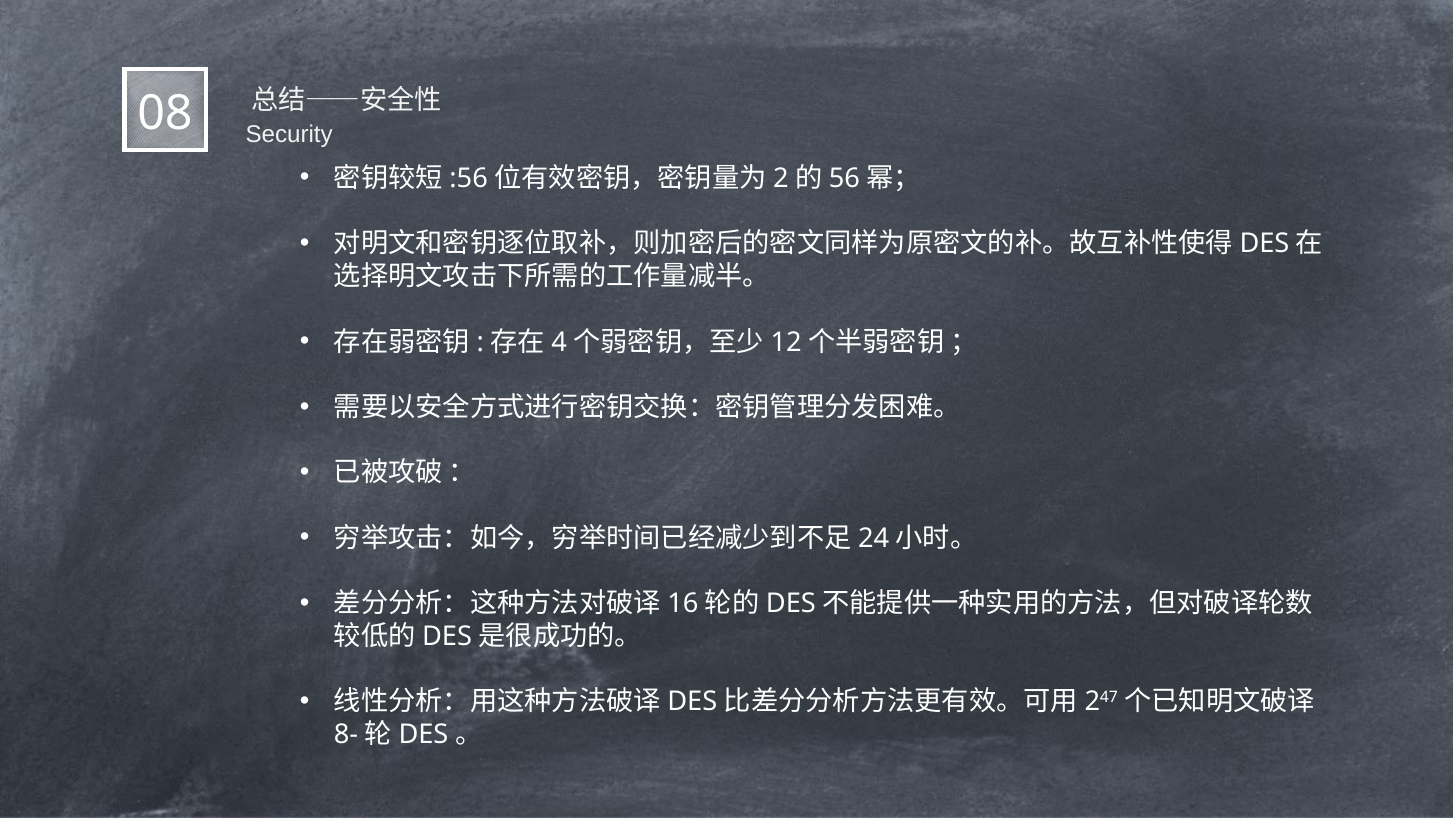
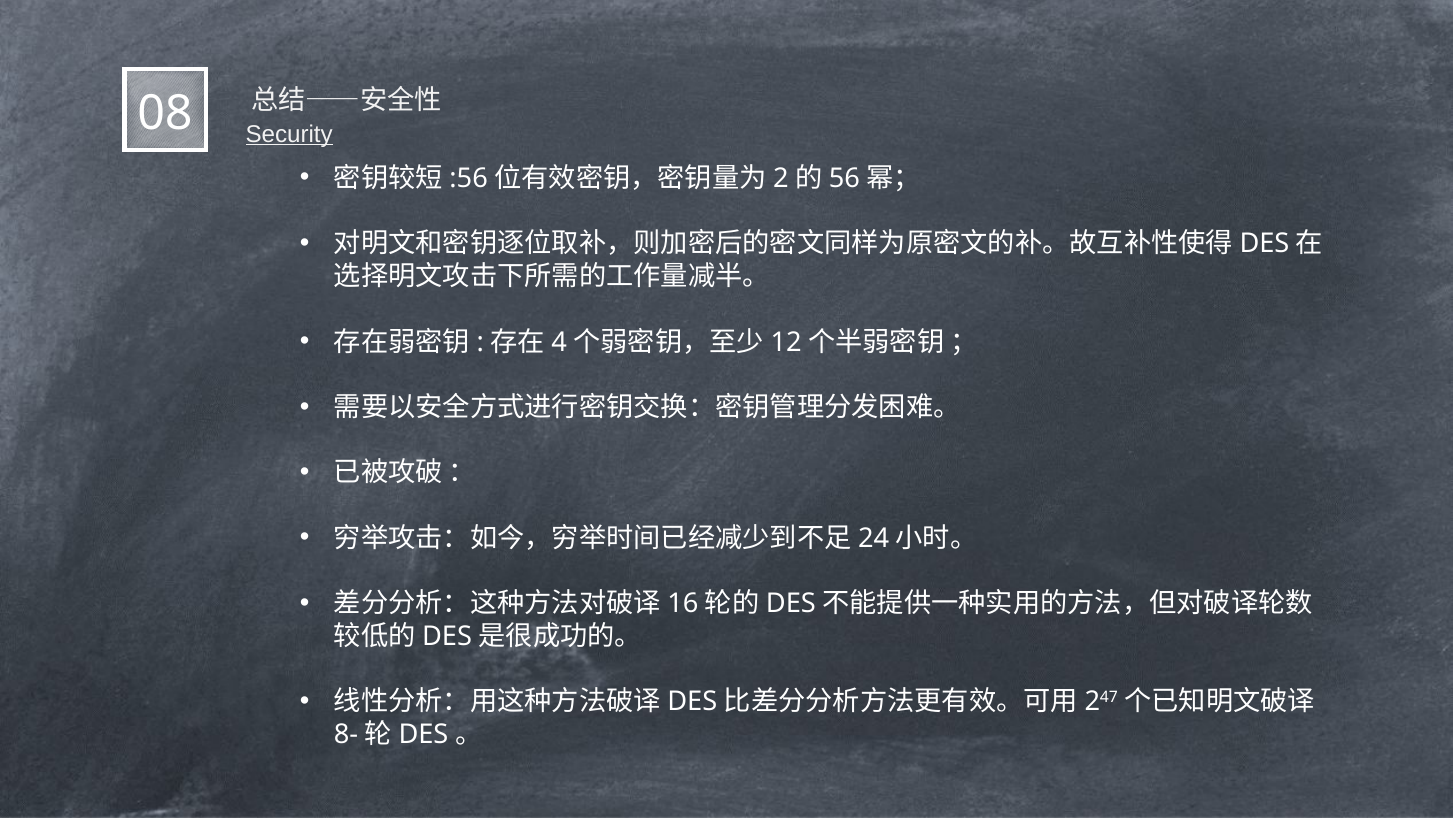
Security underline: none -> present (289, 134)
